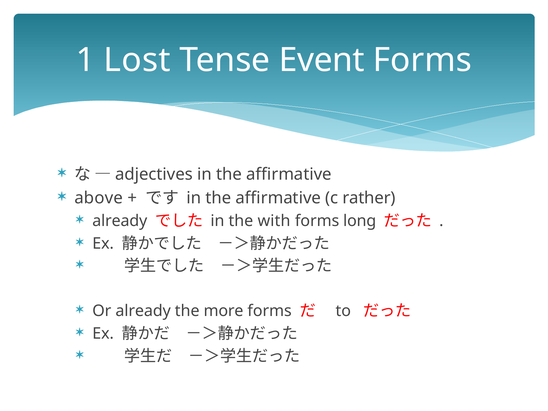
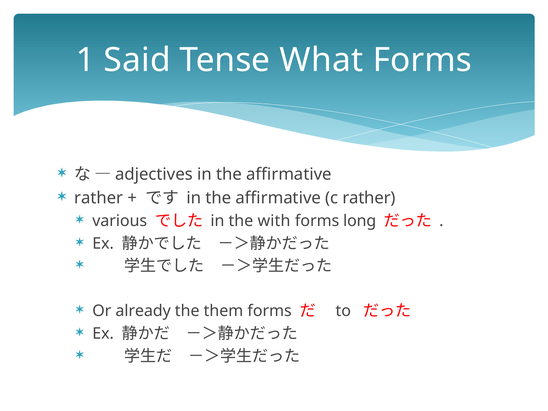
Lost: Lost -> Said (137, 60)
Event: Event -> What (321, 60)
above: above -> rather (99, 198)
already: already -> various (120, 221)
more: more -> them (223, 311)
